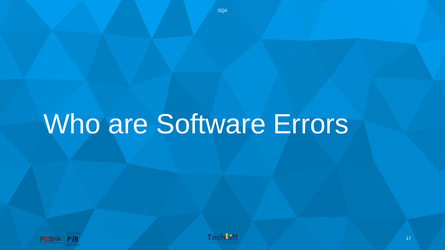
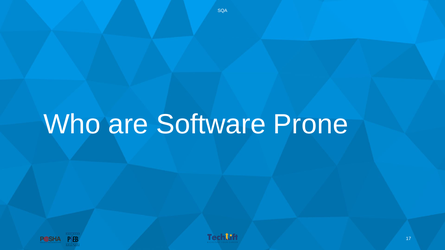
Errors: Errors -> Prone (311, 124)
